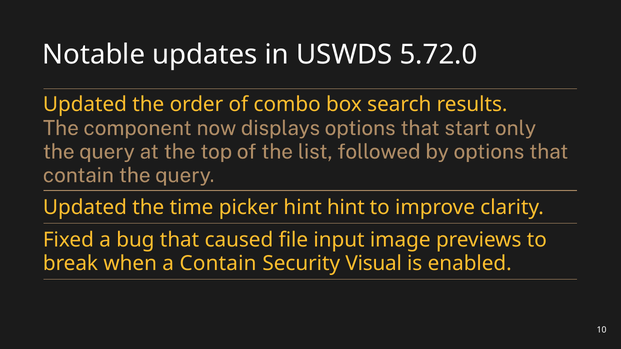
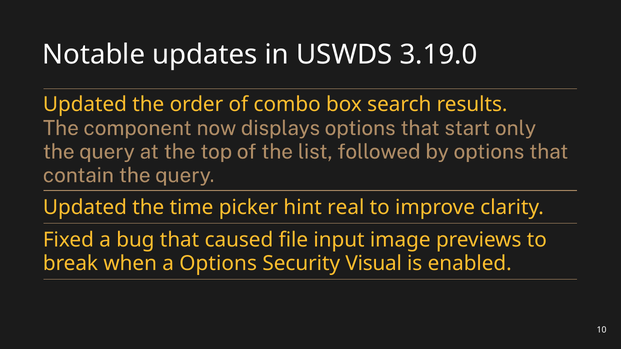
5.72.0: 5.72.0 -> 3.19.0 (439, 55)
hint hint: hint -> real (346, 208)
a Contain: Contain -> Options (218, 264)
